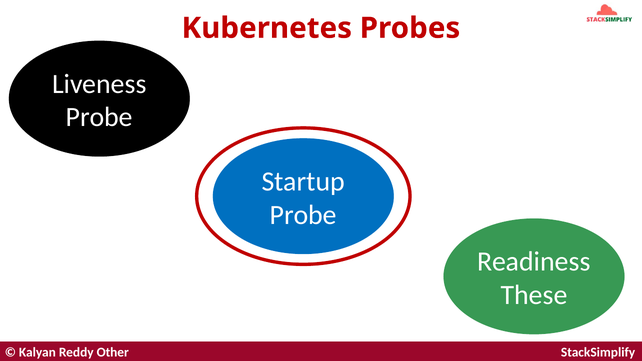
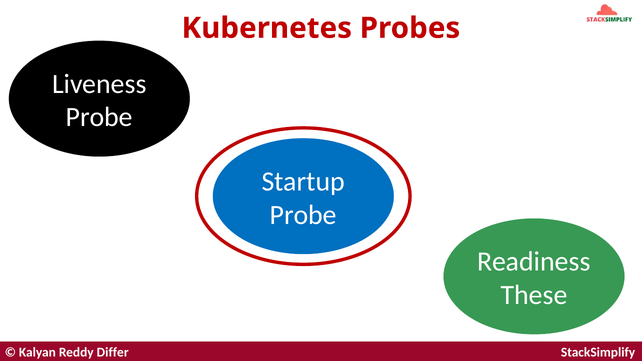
Other: Other -> Differ (113, 352)
